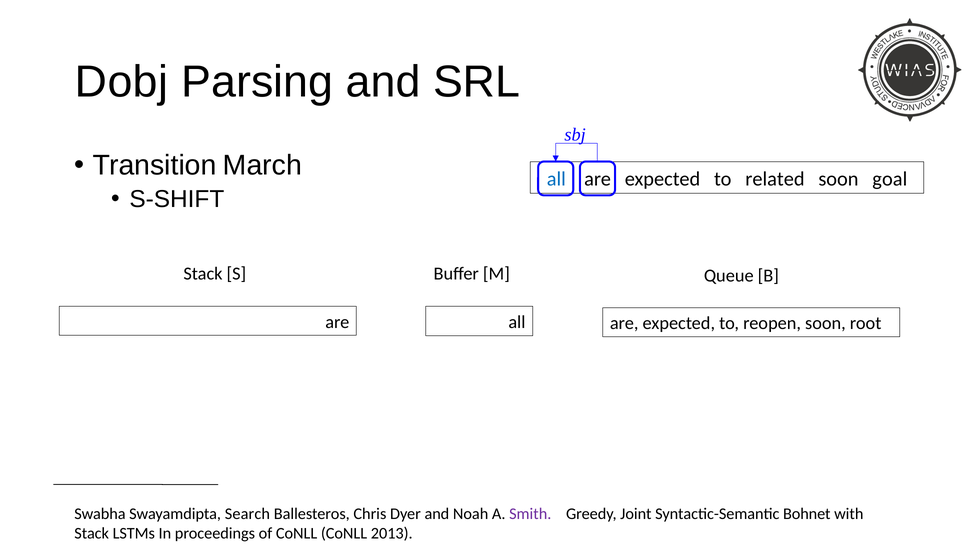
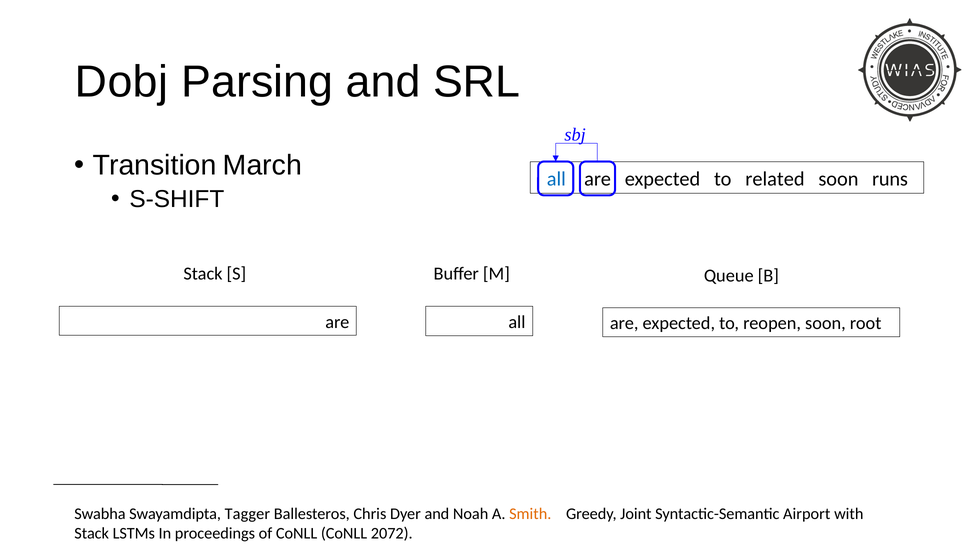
goal: goal -> runs (890, 179)
Search: Search -> Tagger (247, 514)
Smith colour: purple -> orange (530, 514)
Bohnet: Bohnet -> Airport (807, 514)
2013: 2013 -> 2072 (392, 533)
